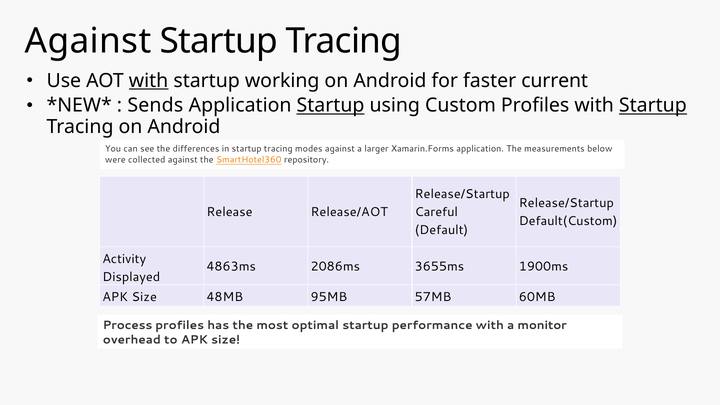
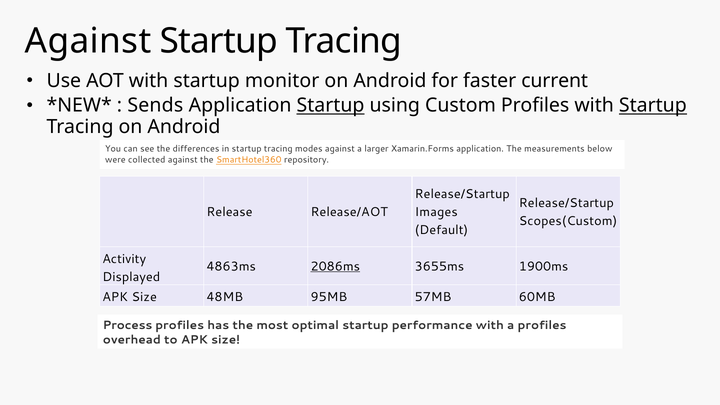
with underline: present -> none (149, 81)
working: working -> monitor (282, 81)
Careful: Careful -> Images (436, 212)
Default(Custom: Default(Custom -> Scopes(Custom (568, 221)
2086ms underline: none -> present (335, 266)
a monitor: monitor -> profiles (542, 325)
